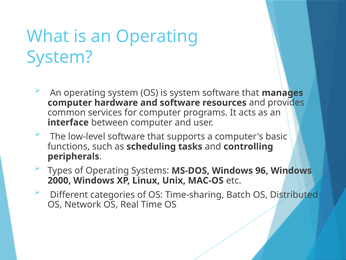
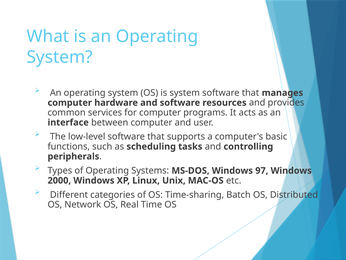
96: 96 -> 97 (262, 170)
